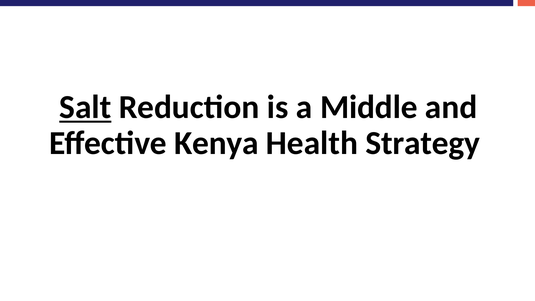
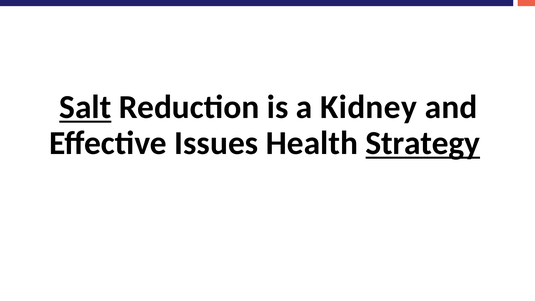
Middle: Middle -> Kidney (369, 107)
Kenya: Kenya -> Issues (216, 143)
Strategy underline: none -> present (423, 143)
